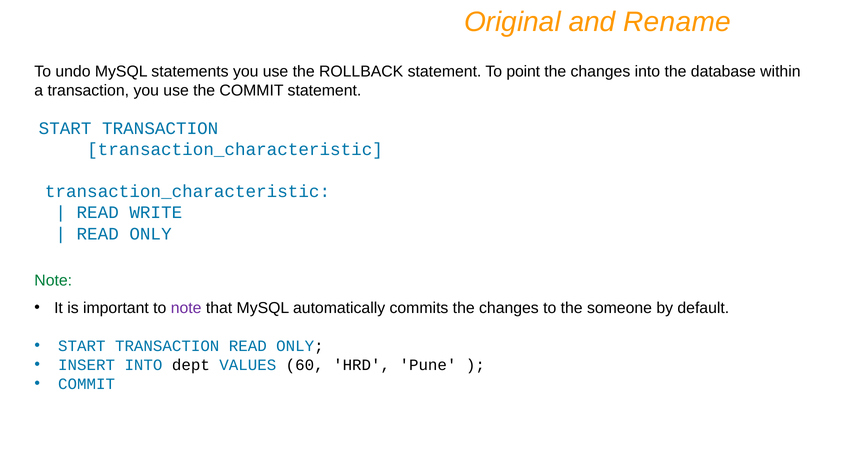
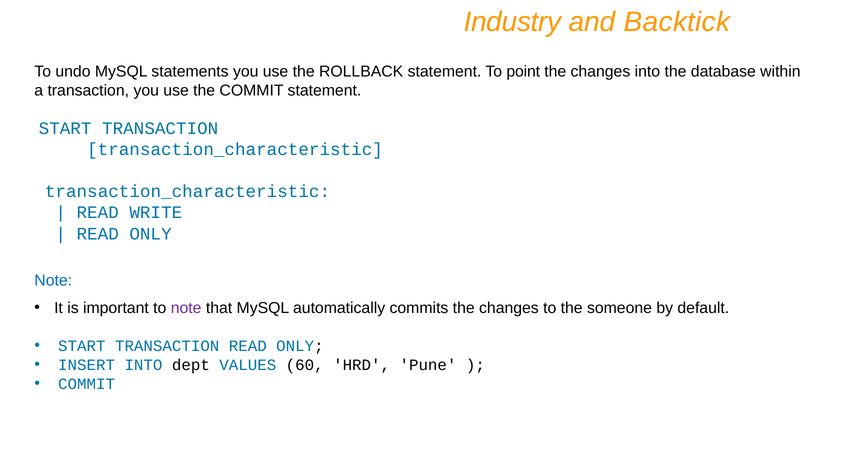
Original: Original -> Industry (513, 22)
Rename: Rename -> Backtick (677, 22)
Note colour: green -> blue (53, 281)
